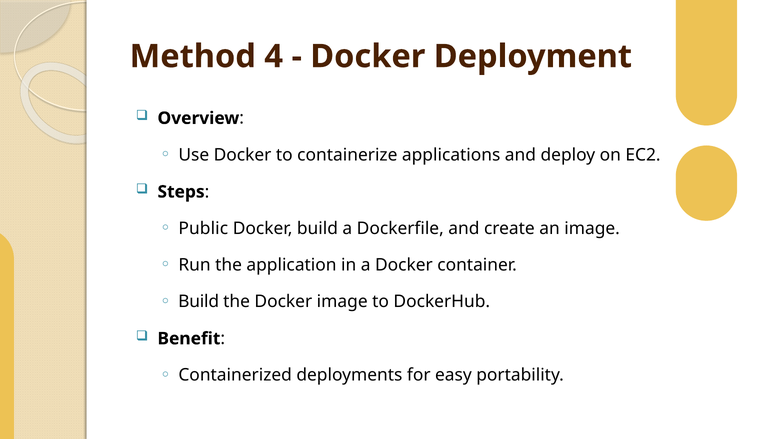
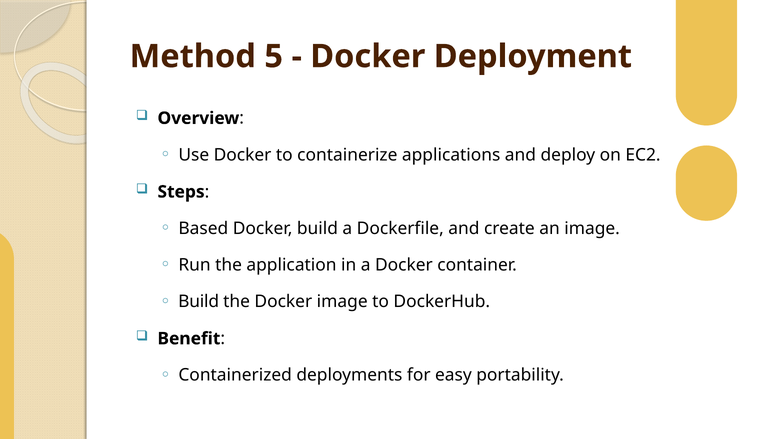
4: 4 -> 5 (274, 56)
Public: Public -> Based (203, 229)
